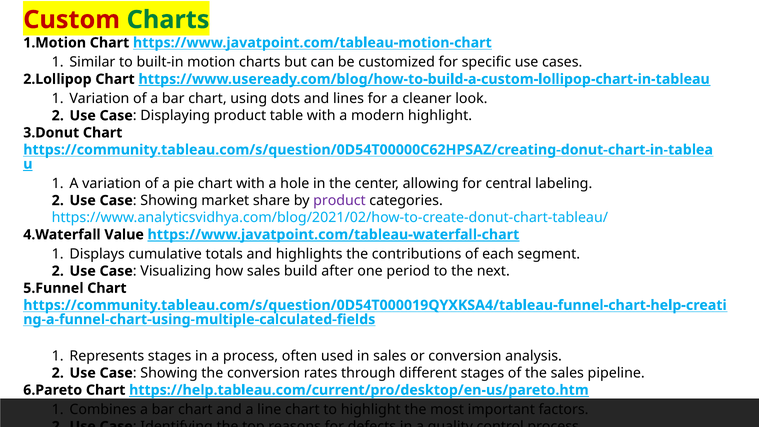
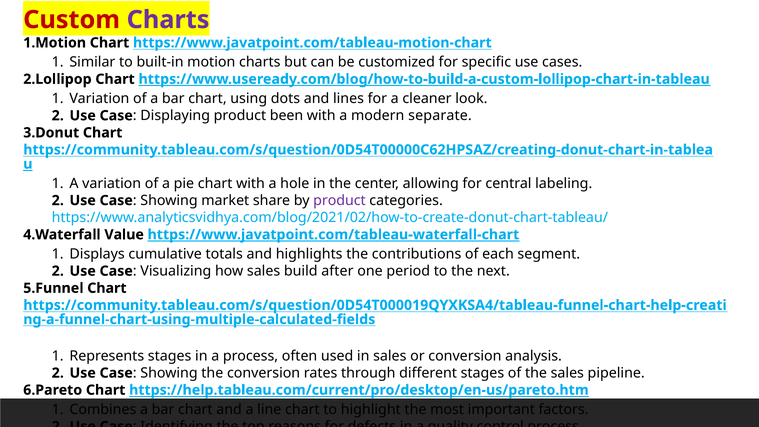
Charts colour: green -> purple (168, 20)
table: table -> been (287, 116)
modern highlight: highlight -> separate (440, 116)
